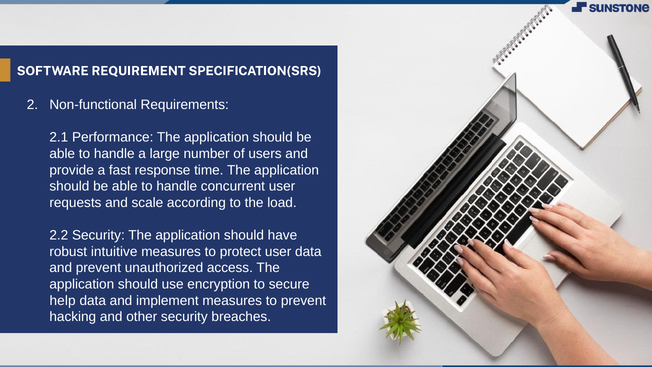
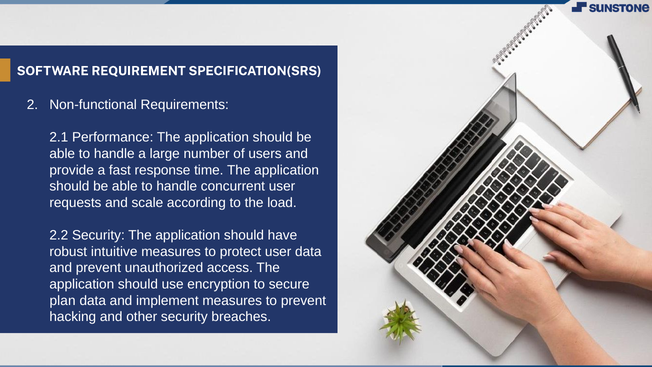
help: help -> plan (63, 300)
